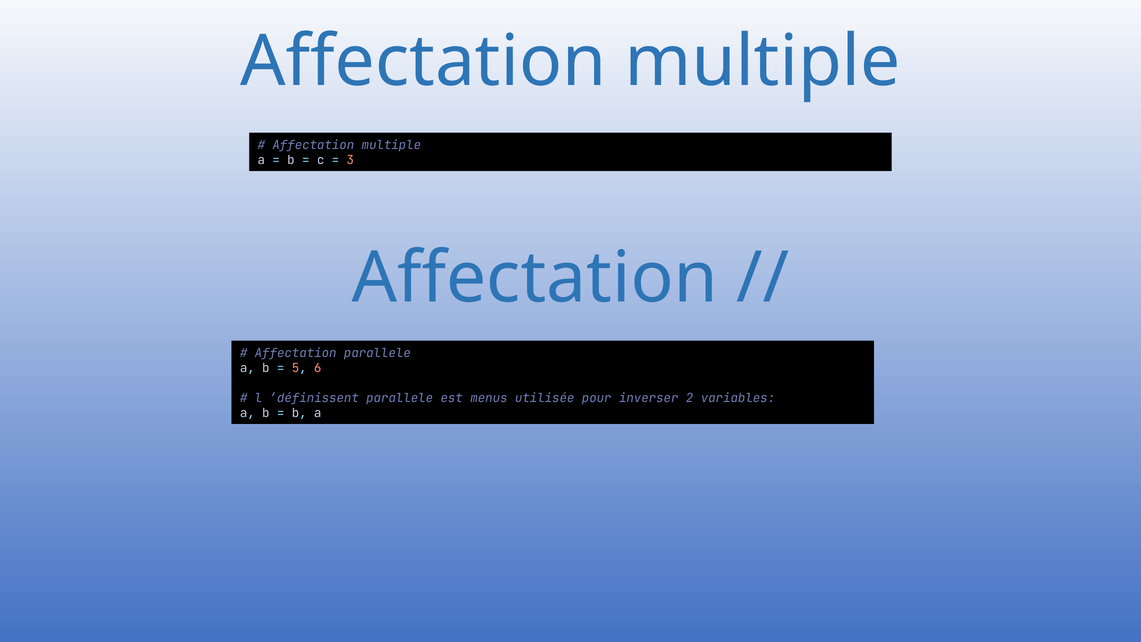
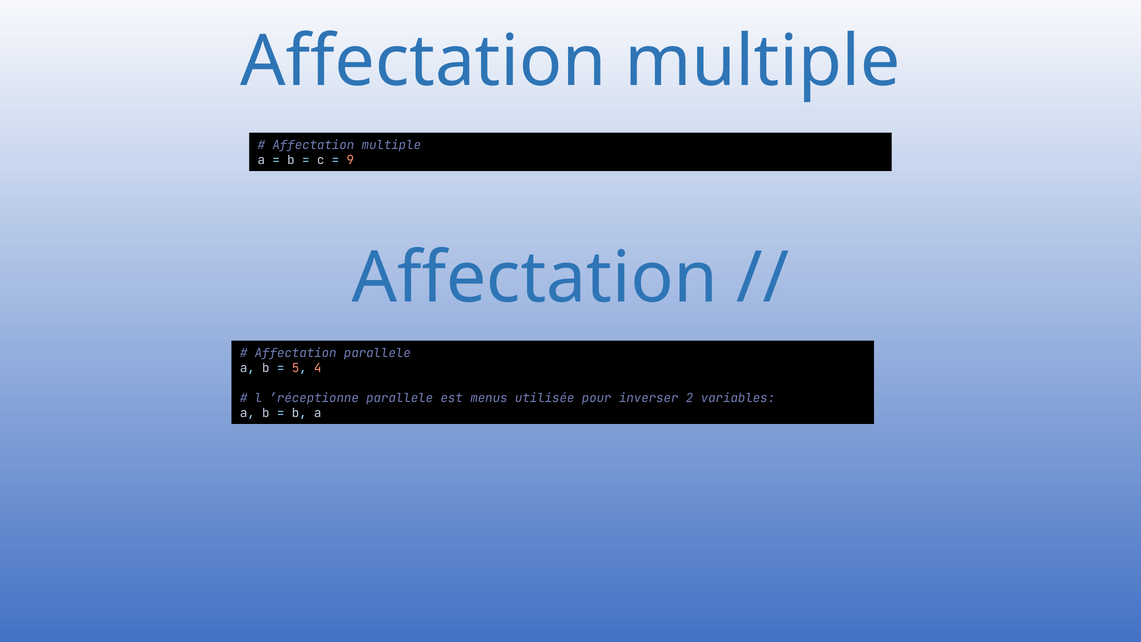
3: 3 -> 9 (350, 160)
6: 6 -> 4 (318, 368)
’définissent: ’définissent -> ’réceptionne (314, 398)
